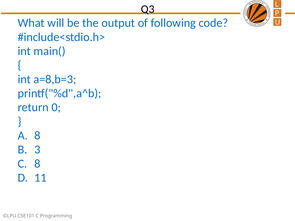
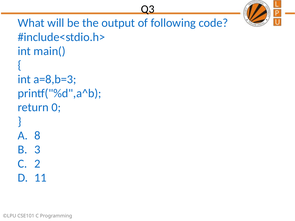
8: 8 -> 2 (37, 164)
